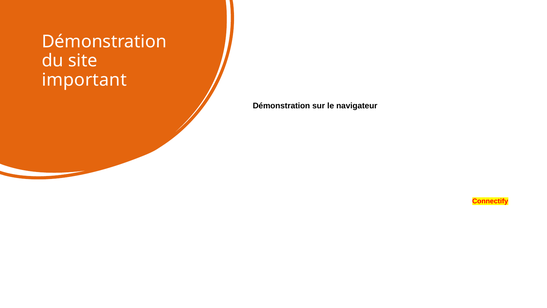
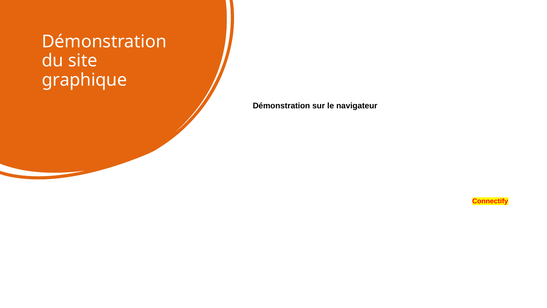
important: important -> graphique (84, 80)
